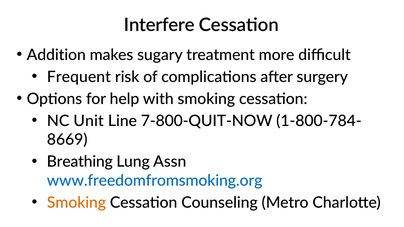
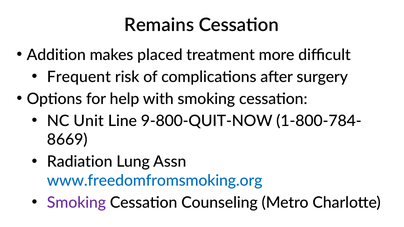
Interfere: Interfere -> Remains (159, 25)
sugary: sugary -> placed (160, 55)
7-800-QUIT-NOW: 7-800-QUIT-NOW -> 9-800-QUIT-NOW (207, 121)
Breathing: Breathing -> Radiation (80, 162)
Smoking colour: orange -> purple (76, 203)
